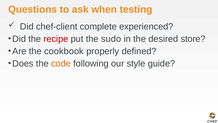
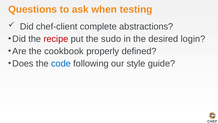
experienced: experienced -> abstractions (146, 27)
store: store -> login (193, 39)
code colour: orange -> blue (61, 63)
